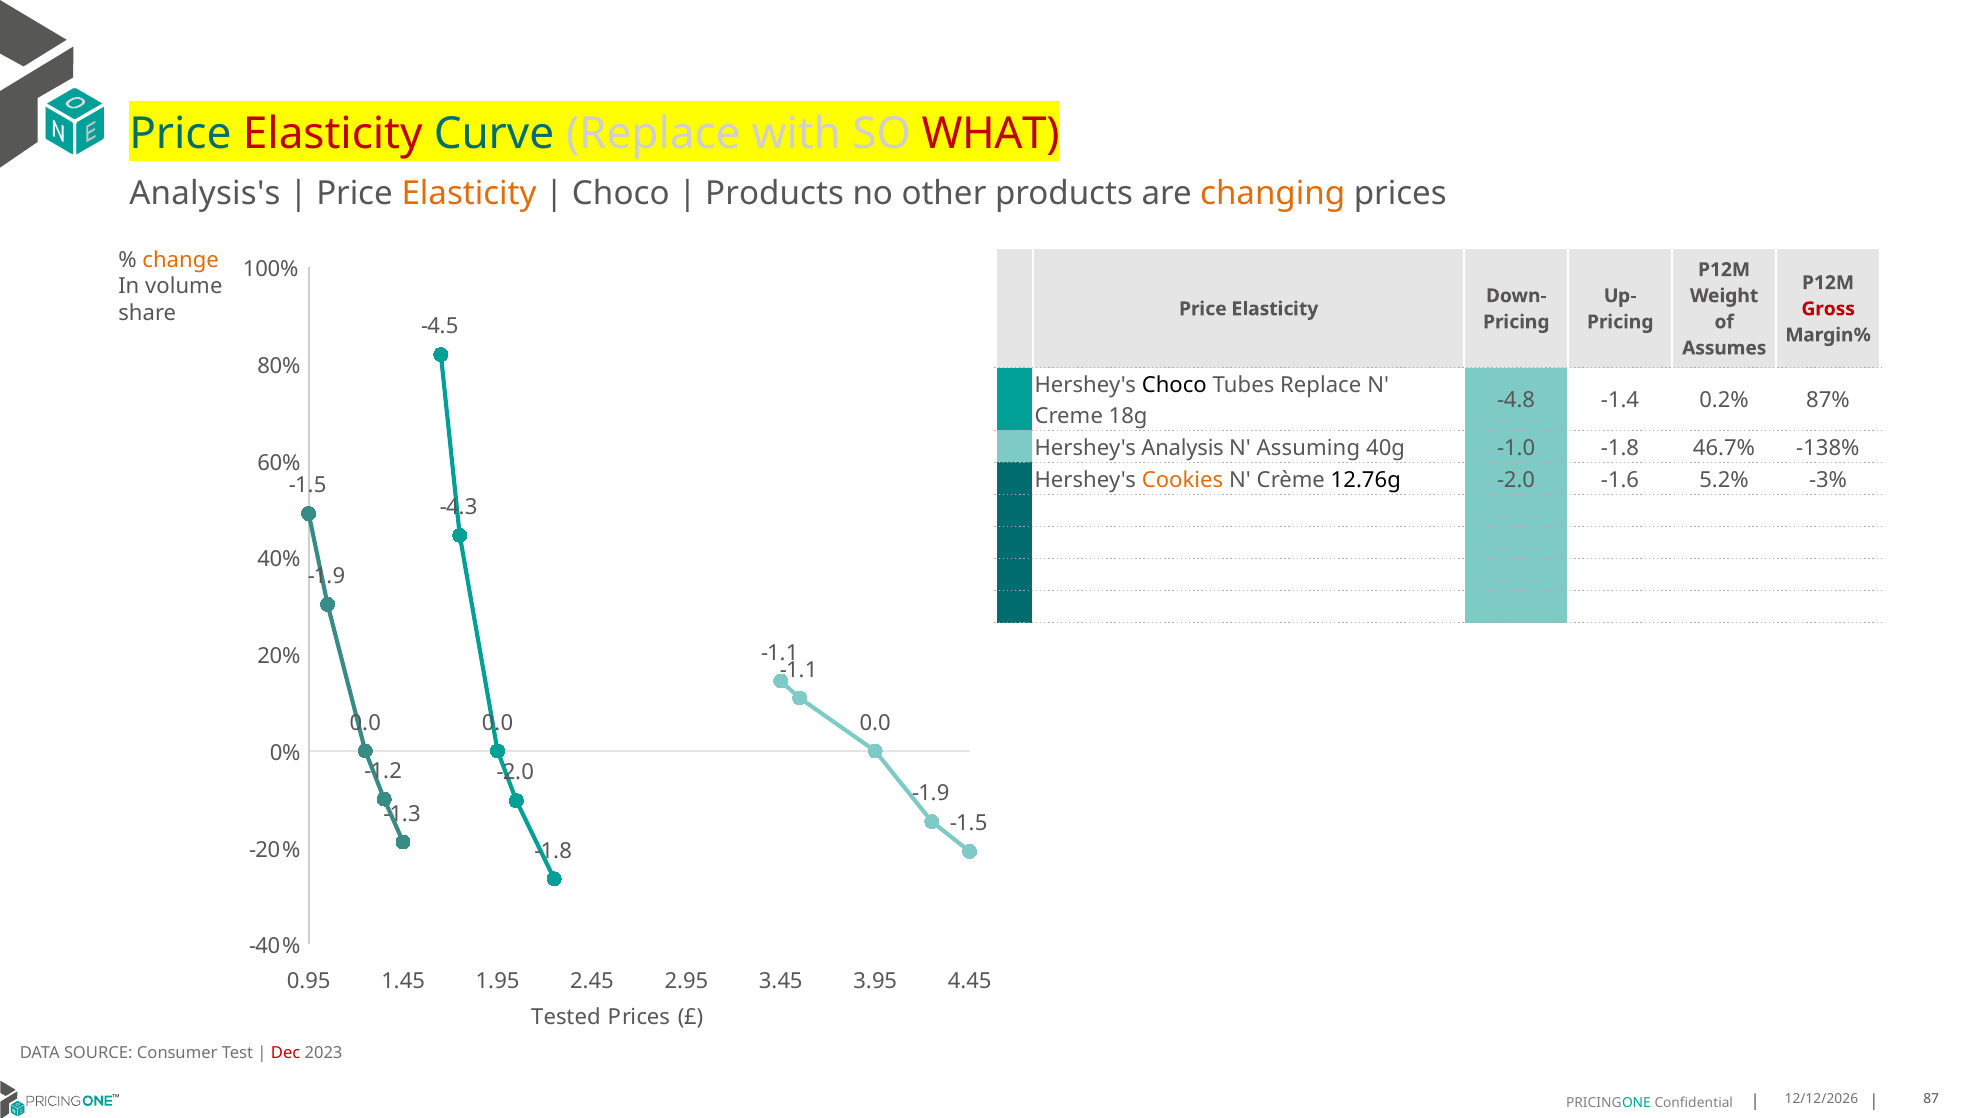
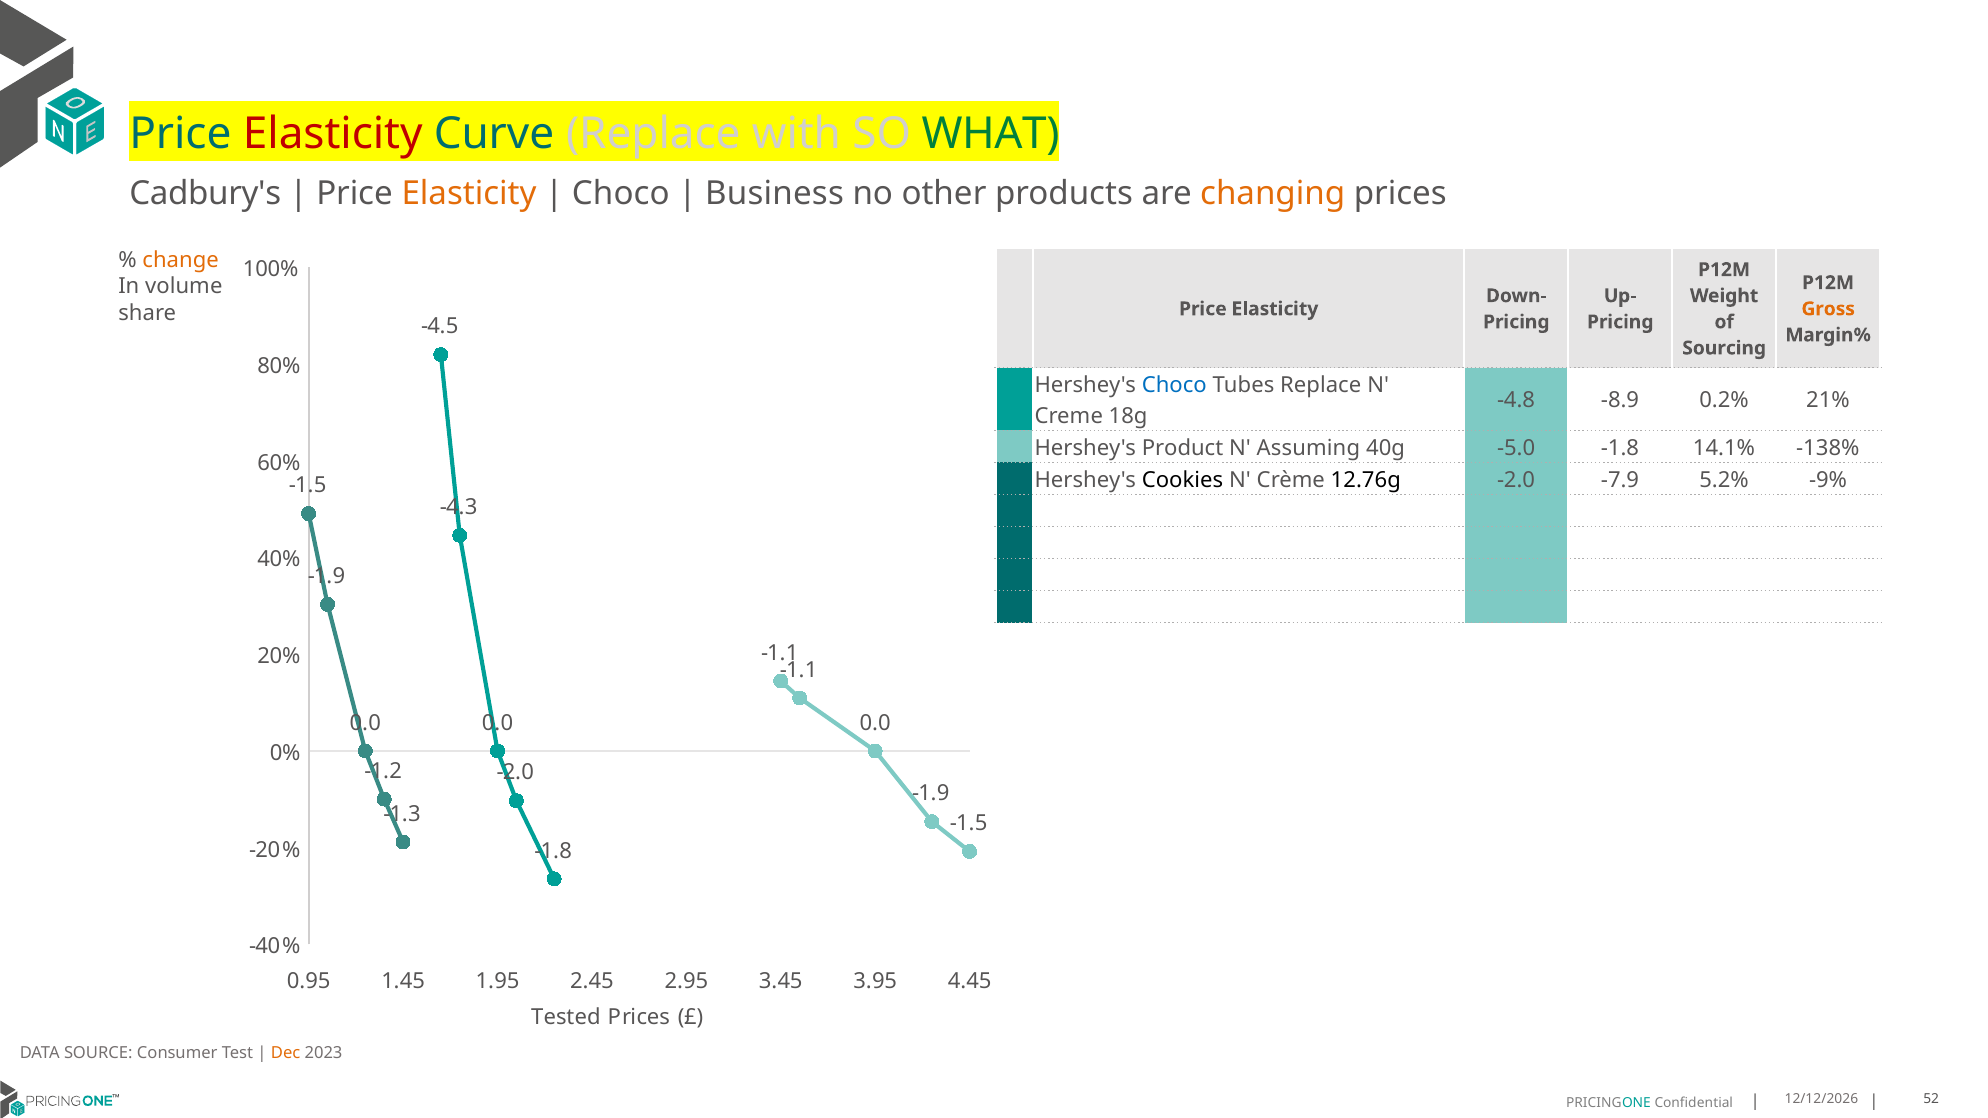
WHAT colour: red -> green (991, 134)
Analysis's: Analysis's -> Cadbury's (205, 194)
Products: Products -> Business (775, 194)
Gross colour: red -> orange (1828, 309)
Assumes: Assumes -> Sourcing (1724, 348)
Choco colour: black -> blue (1174, 386)
-1.4: -1.4 -> -8.9 (1620, 401)
87%: 87% -> 21% (1828, 401)
Analysis: Analysis -> Product (1183, 448)
-1.0: -1.0 -> -5.0 (1516, 448)
46.7%: 46.7% -> 14.1% (1724, 448)
Cookies colour: orange -> black (1182, 480)
-1.6: -1.6 -> -7.9 (1620, 480)
-3%: -3% -> -9% (1828, 480)
Dec colour: red -> orange (286, 1053)
87: 87 -> 52 (1931, 1099)
